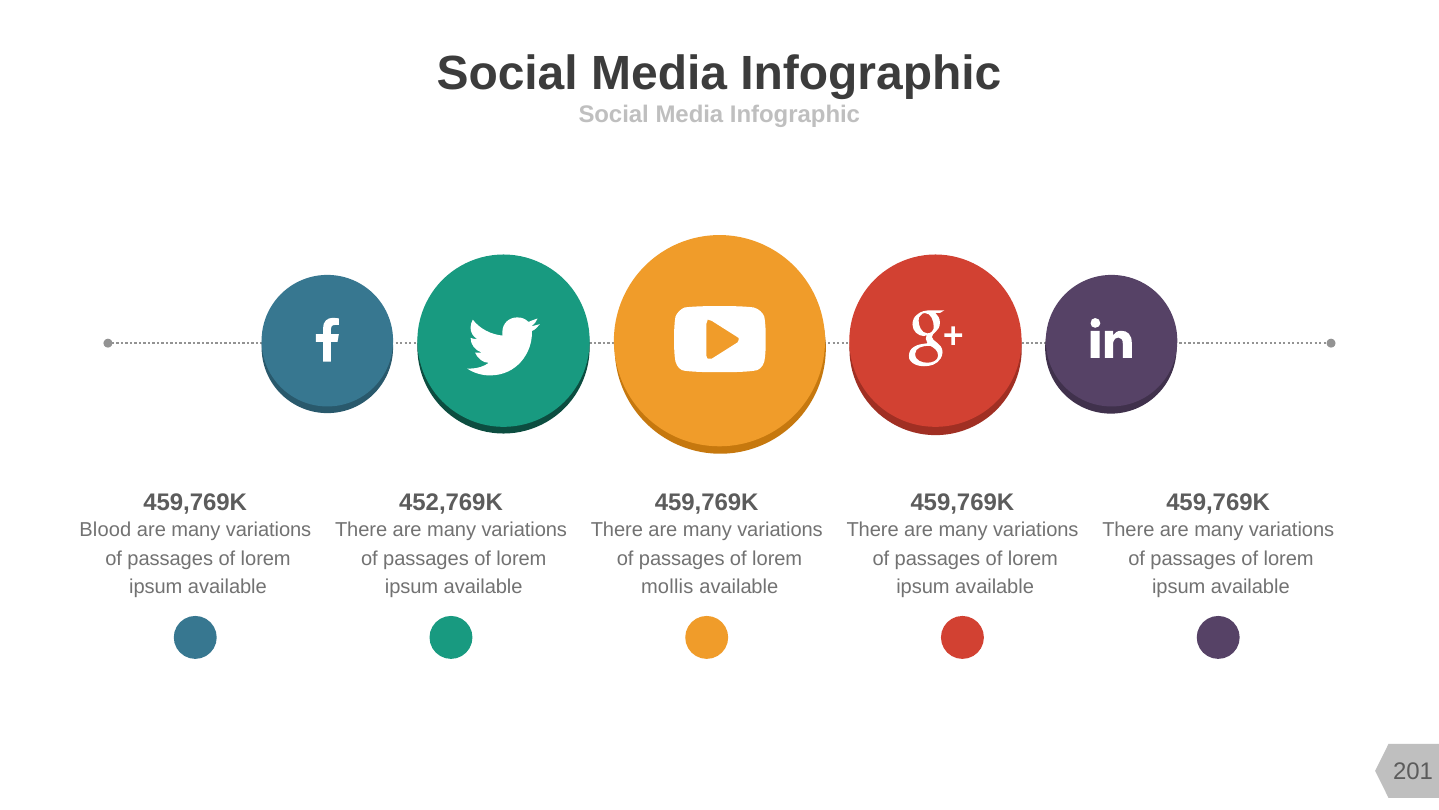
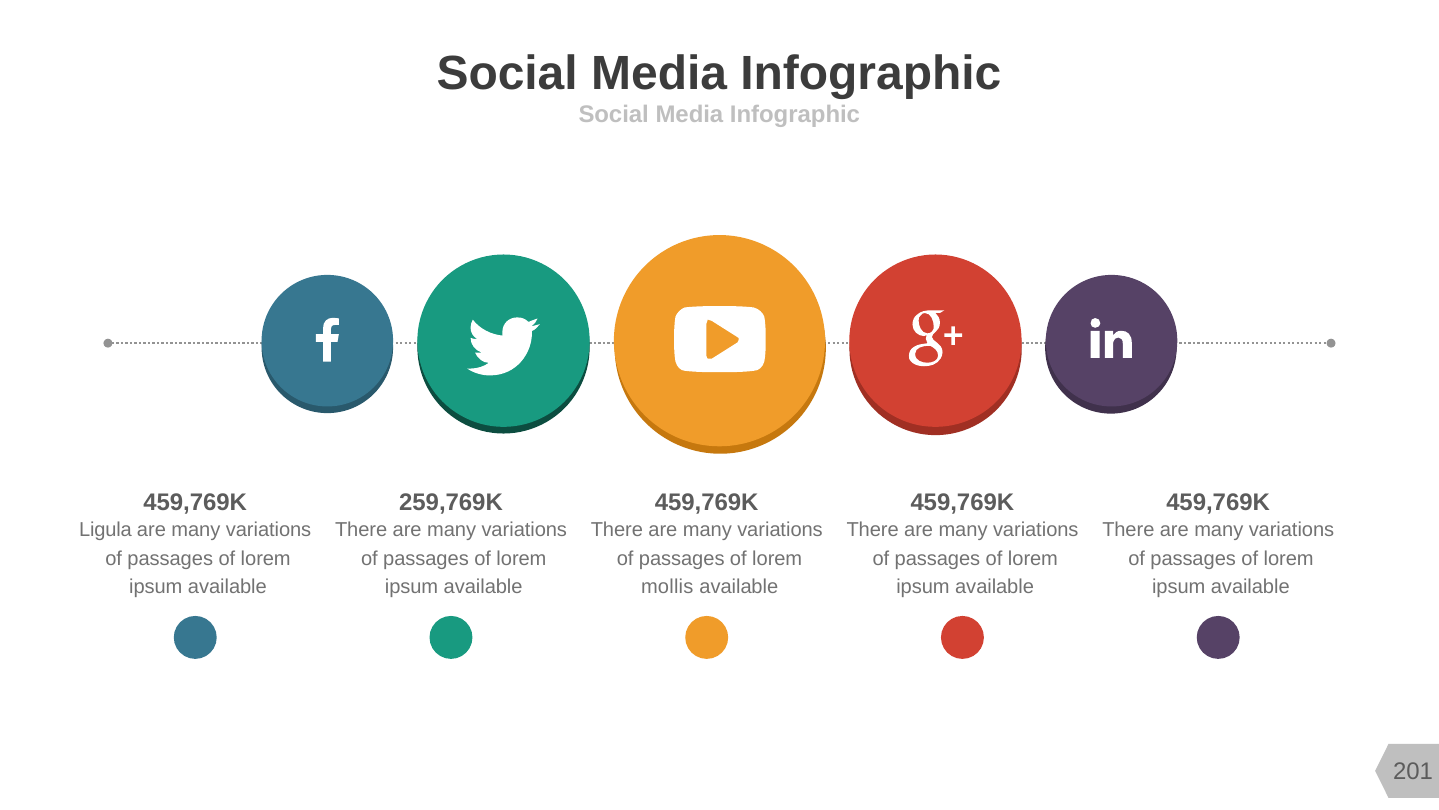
452,769K: 452,769K -> 259,769K (451, 502)
Blood: Blood -> Ligula (106, 530)
